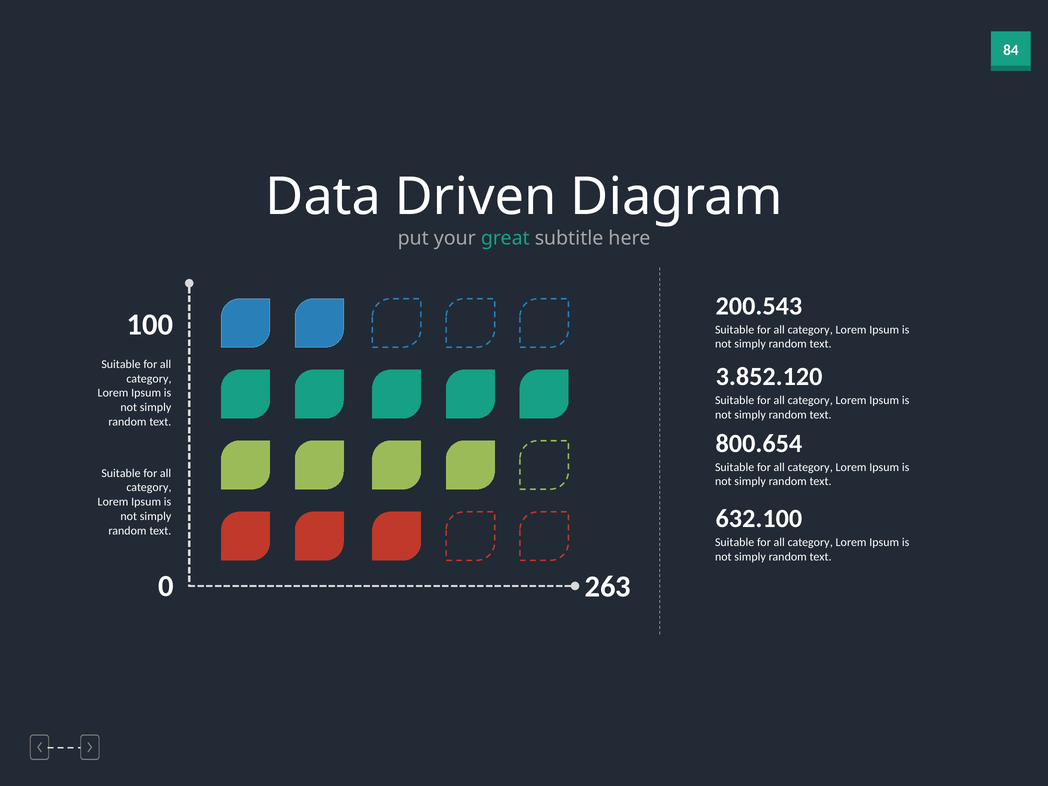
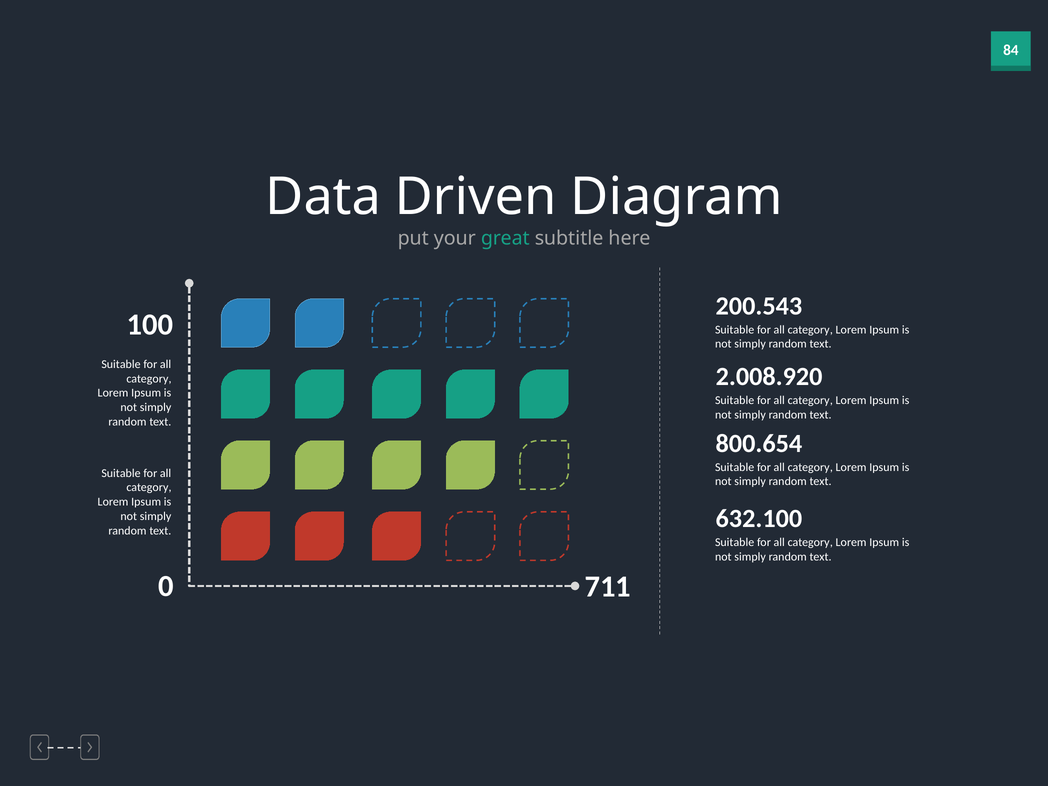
3.852.120: 3.852.120 -> 2.008.920 (769, 377)
263: 263 -> 711 (608, 587)
